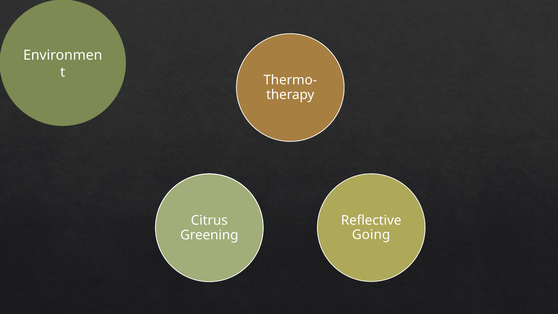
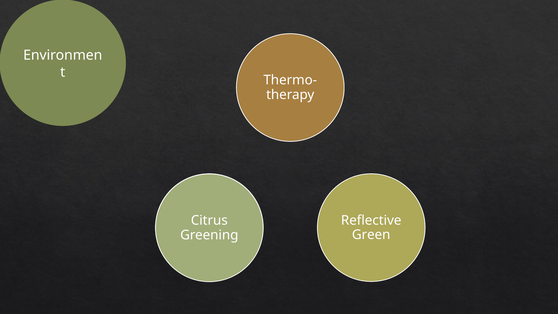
Going: Going -> Green (371, 235)
